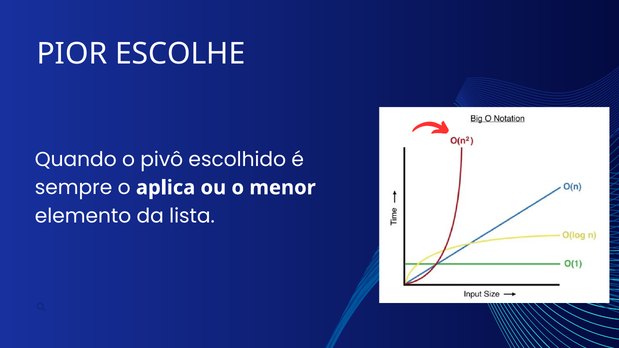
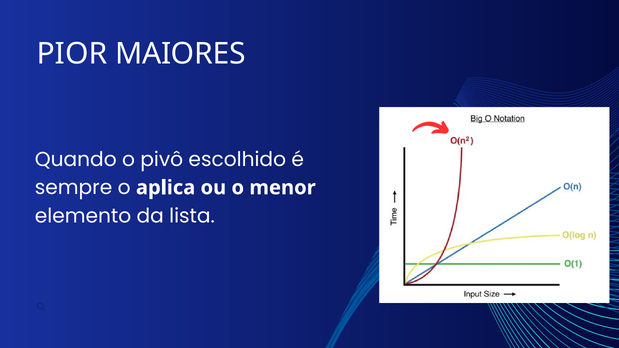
ESCOLHE: ESCOLHE -> MAIORES (180, 54)
